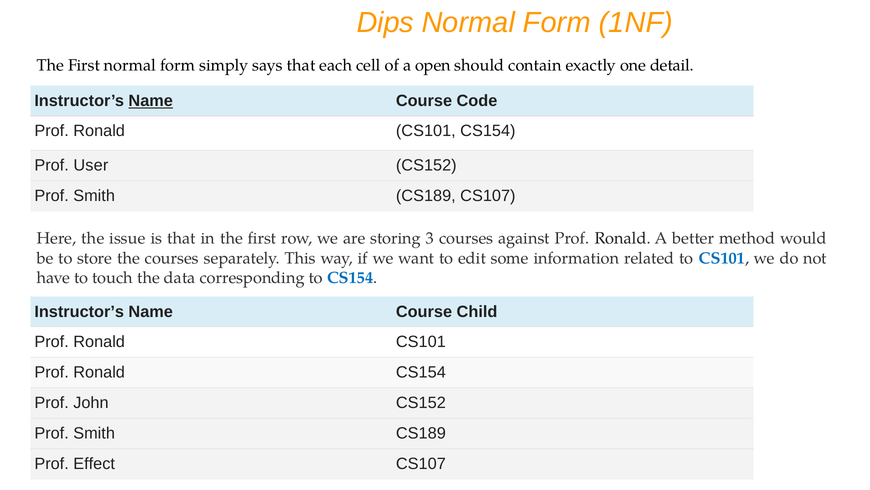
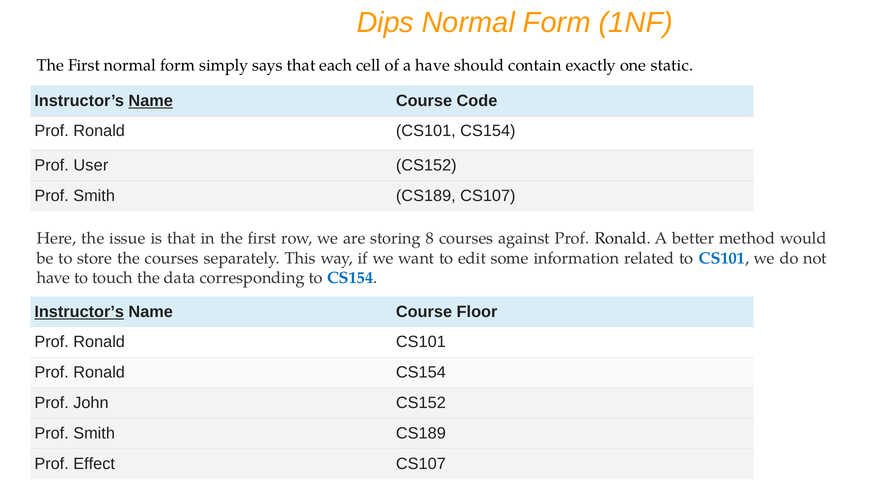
a open: open -> have (433, 65)
detail: detail -> static (672, 65)
3: 3 -> 8 (430, 238)
Instructor’s underline: none -> present (79, 312)
Child: Child -> Floor (477, 312)
